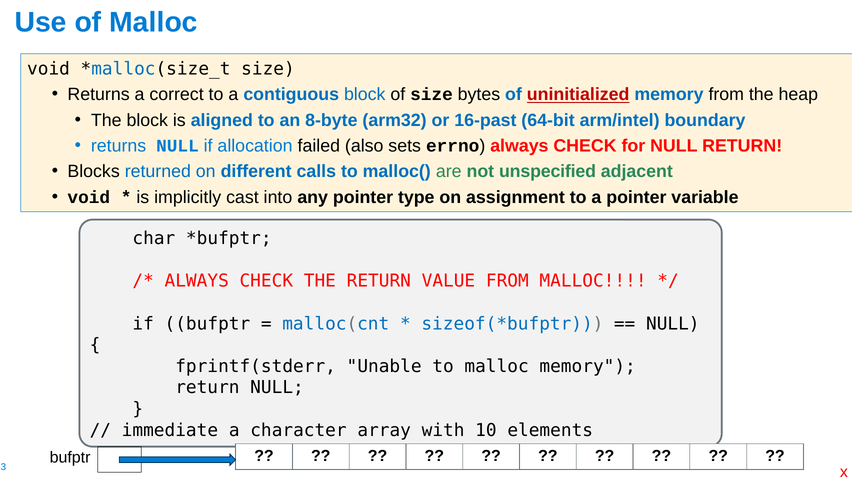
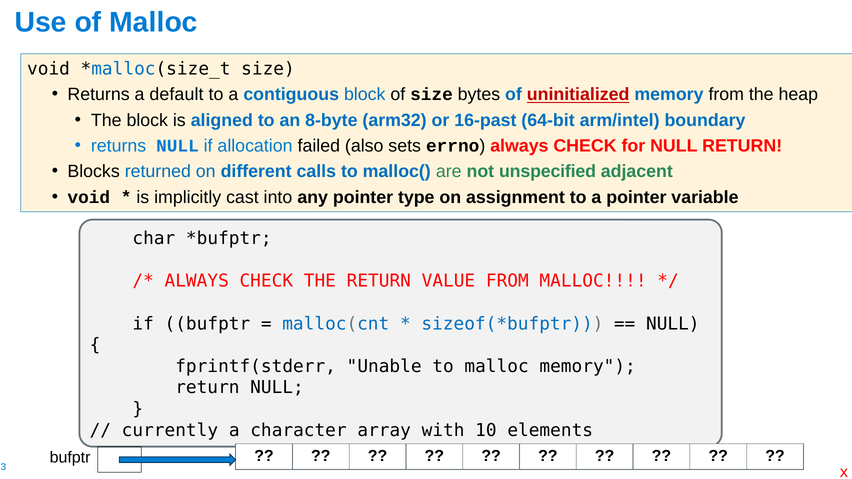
correct: correct -> default (176, 94)
immediate: immediate -> currently (170, 430)
